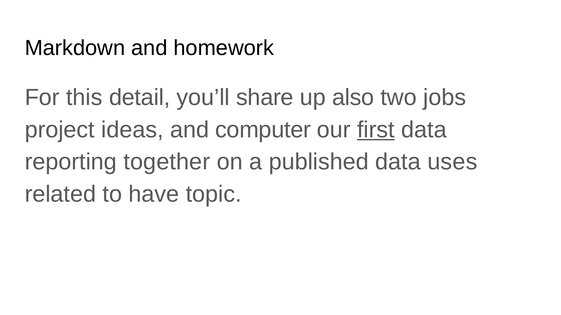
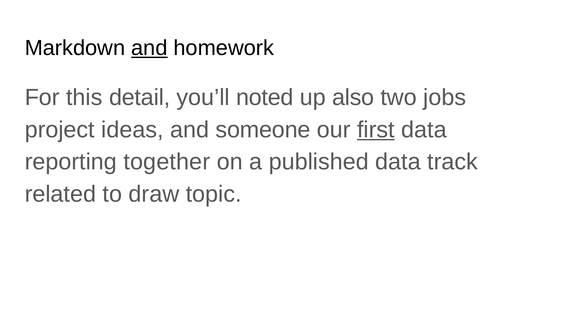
and underline: none -> present (149, 48)
share: share -> noted (265, 98)
computer: computer -> someone (263, 130)
uses: uses -> track (453, 162)
have: have -> draw (154, 194)
